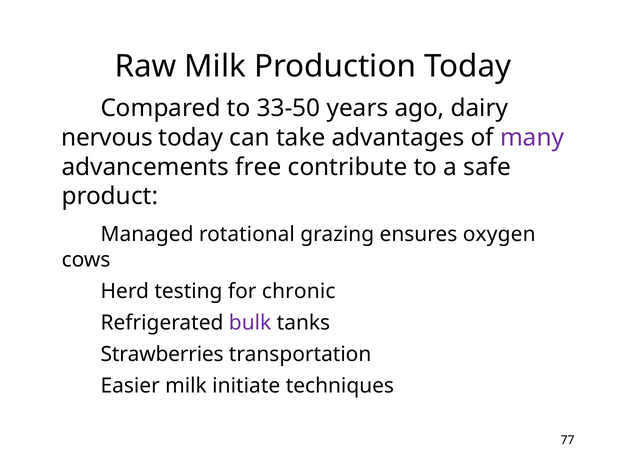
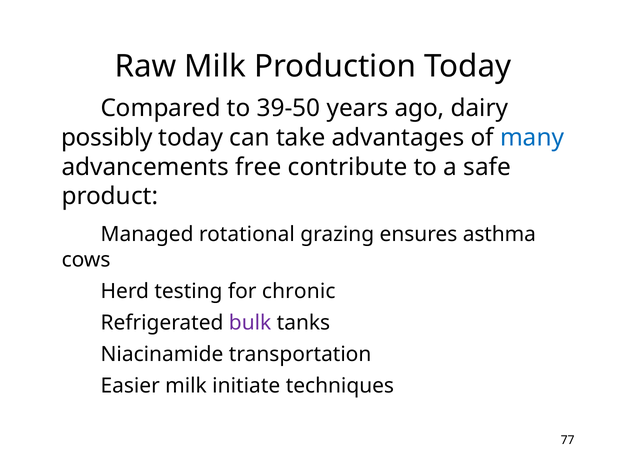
33-50: 33-50 -> 39-50 (288, 108)
nervous: nervous -> possibly (107, 138)
many colour: purple -> blue (532, 138)
oxygen: oxygen -> asthma (499, 234)
Strawberries: Strawberries -> Niacinamide (162, 354)
